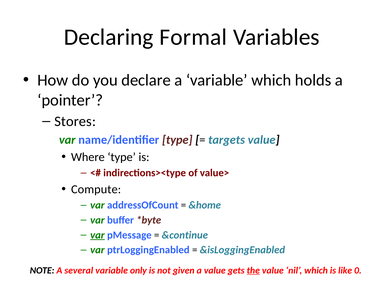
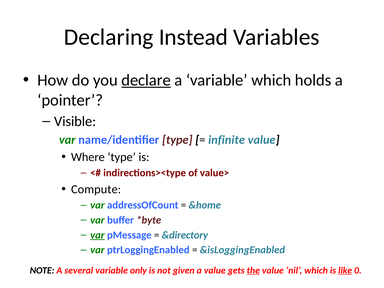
Formal: Formal -> Instead (193, 37)
declare underline: none -> present (146, 80)
Stores: Stores -> Visible (75, 121)
targets: targets -> infinite (227, 140)
&continue: &continue -> &directory (185, 235)
like underline: none -> present (345, 270)
